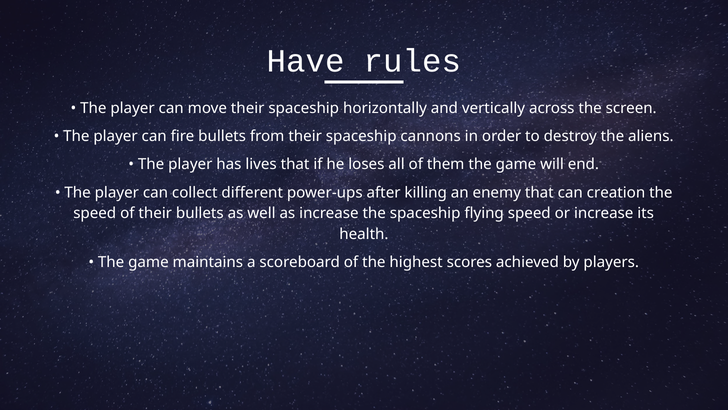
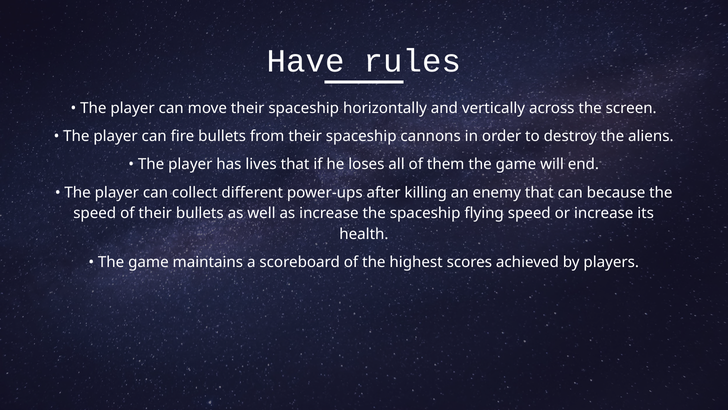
creation: creation -> because (616, 192)
